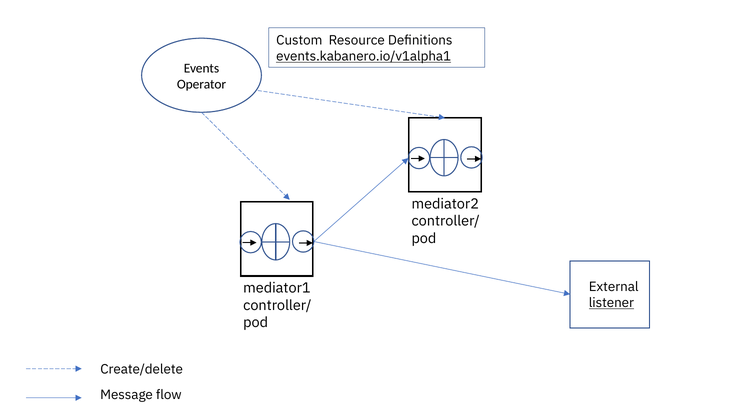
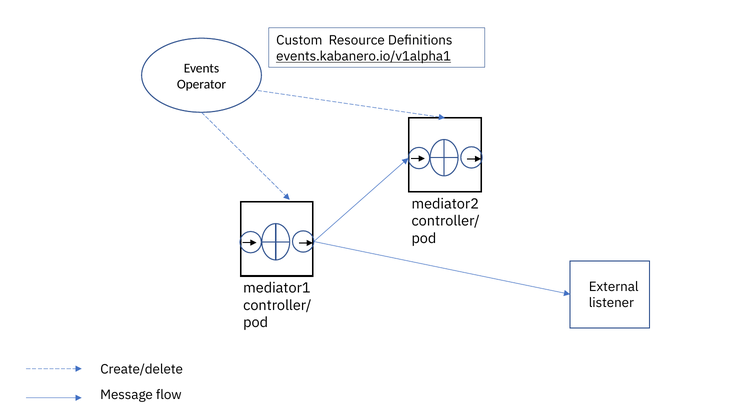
listener underline: present -> none (611, 303)
